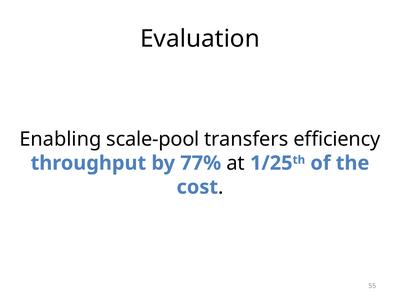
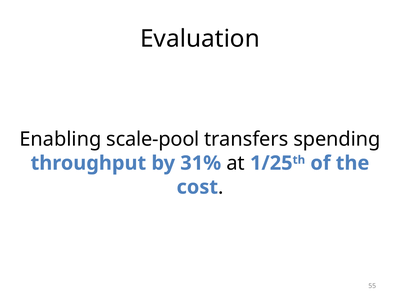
efficiency: efficiency -> spending (337, 139)
77%: 77% -> 31% (201, 163)
